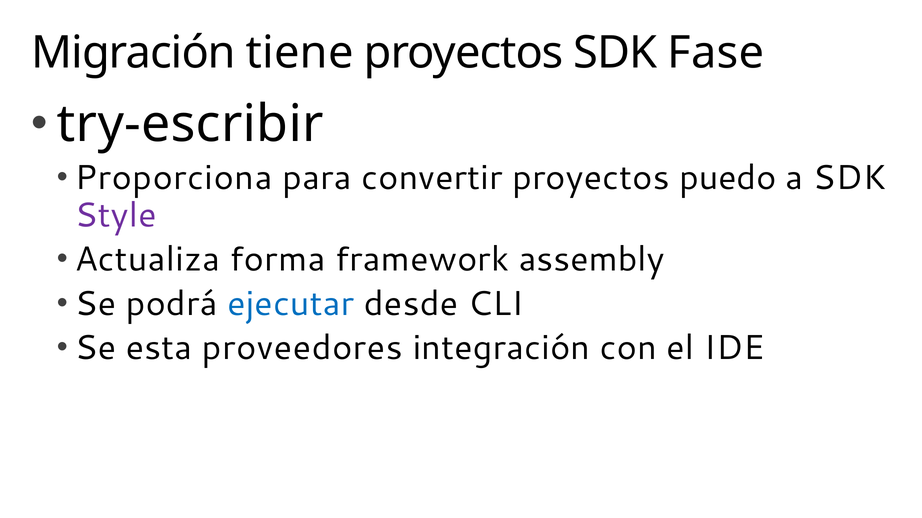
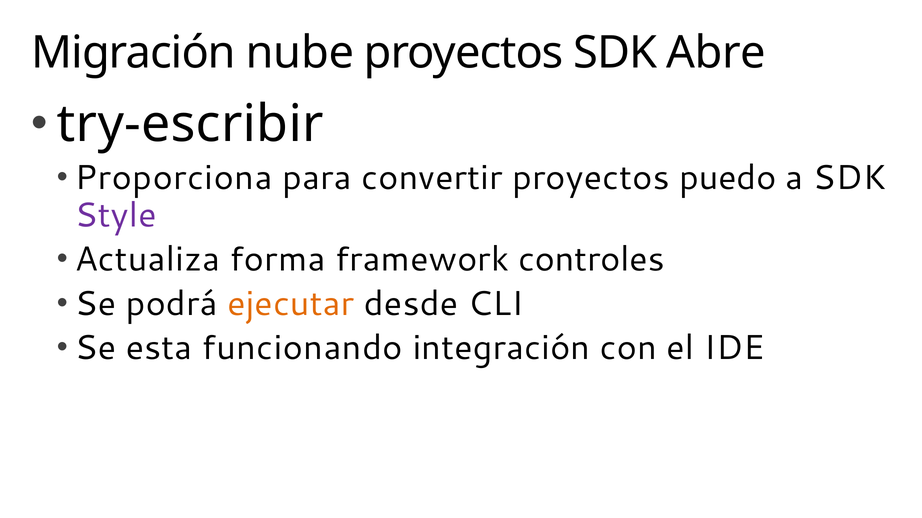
tiene: tiene -> nube (300, 53)
Fase: Fase -> Abre (716, 53)
assembly: assembly -> controles (592, 260)
ejecutar colour: blue -> orange (291, 304)
proveedores: proveedores -> funcionando (302, 348)
